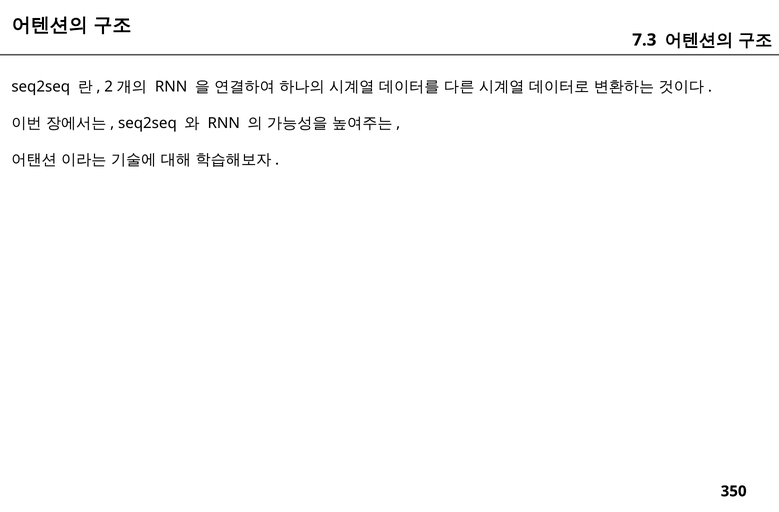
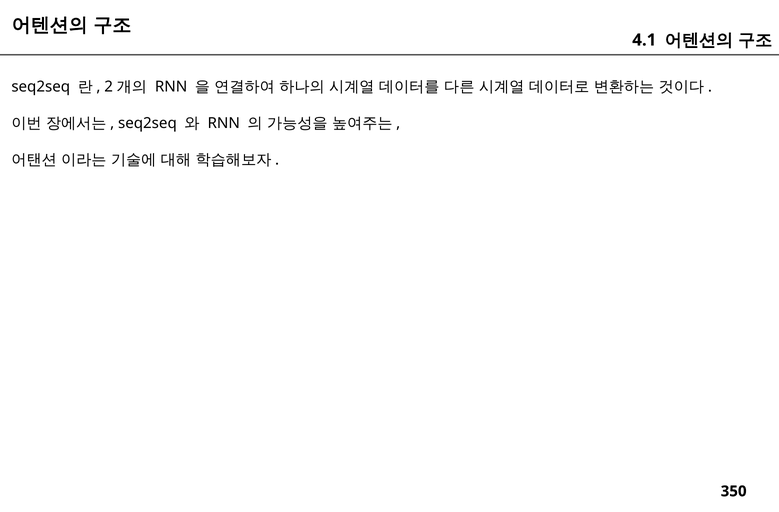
7.3: 7.3 -> 4.1 (644, 40)
